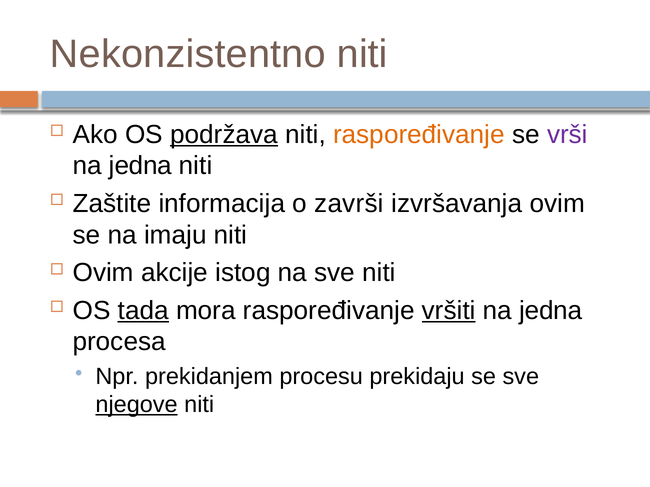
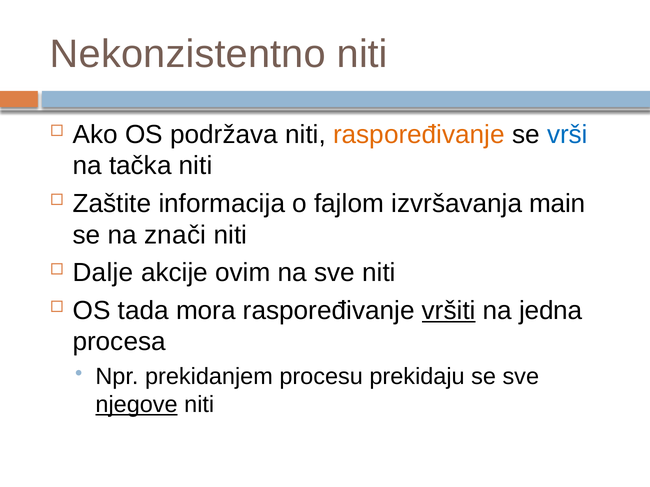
podržava underline: present -> none (224, 135)
vrši colour: purple -> blue (567, 135)
jedna: jedna -> tačka (140, 166)
završi: završi -> fajlom (349, 204)
izvršavanja ovim: ovim -> main (557, 204)
imaju: imaju -> znači (175, 235)
Ovim: Ovim -> Dalje (103, 273)
istog: istog -> ovim (243, 273)
tada underline: present -> none (143, 311)
